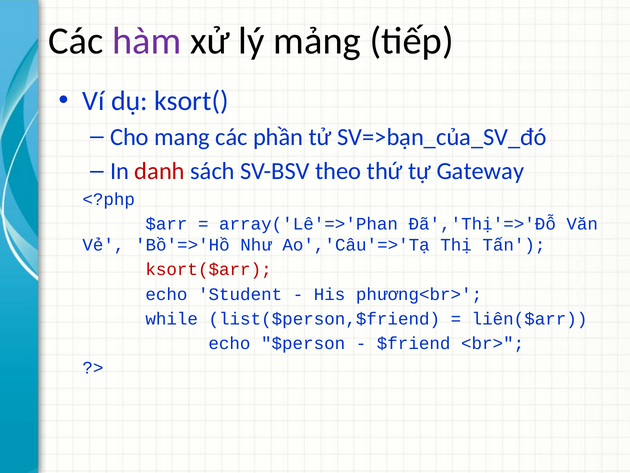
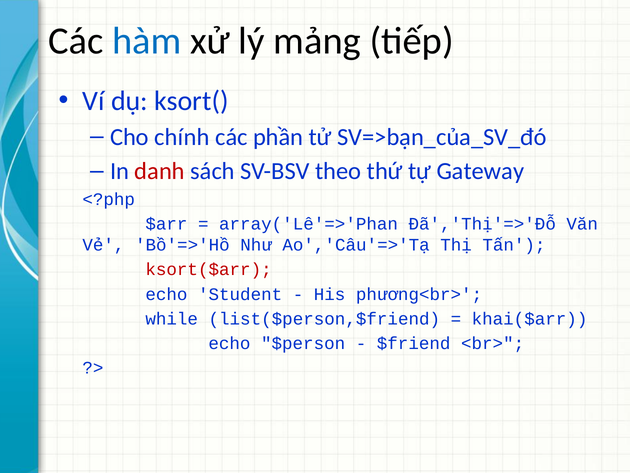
hàm colour: purple -> blue (147, 41)
mang: mang -> chính (182, 137)
liên($arr: liên($arr -> khai($arr (530, 318)
